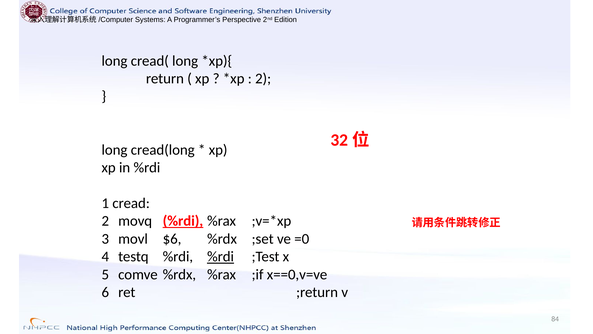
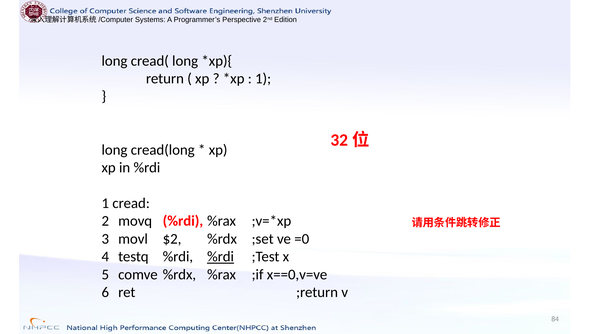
2: 2 -> 1 (263, 78)
%rdi underline: present -> none (183, 221)
$6: $6 -> $2 (172, 239)
